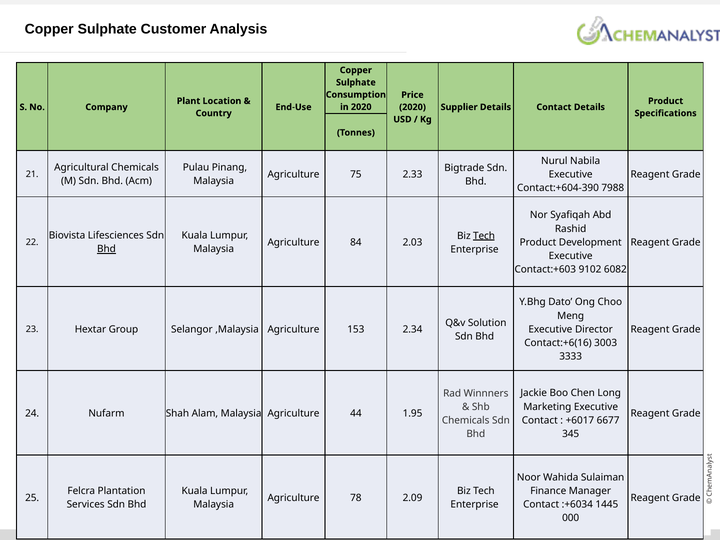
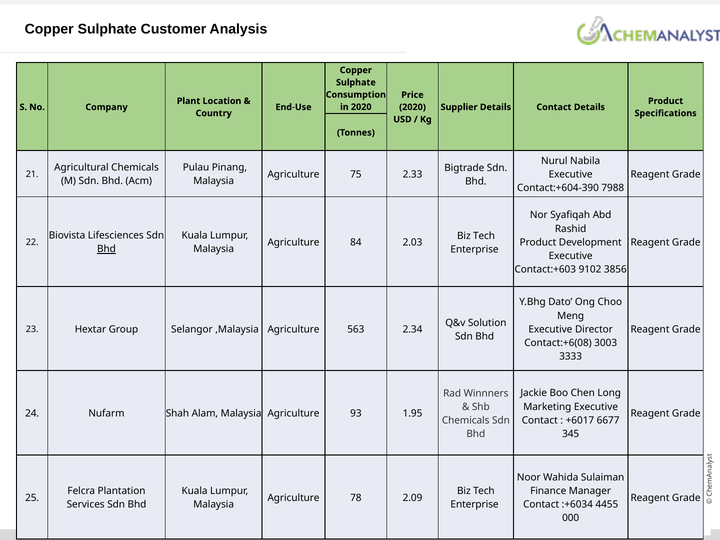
Tech underline: present -> none (484, 236)
6082: 6082 -> 3856 (615, 270)
153: 153 -> 563 (356, 329)
Contact:+6(16: Contact:+6(16 -> Contact:+6(08 (558, 343)
44: 44 -> 93 (356, 414)
1445: 1445 -> 4455 (607, 505)
